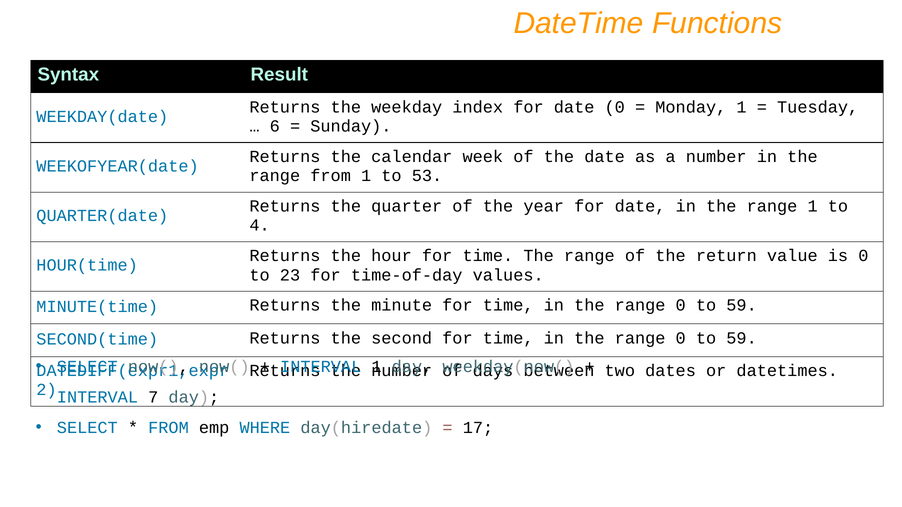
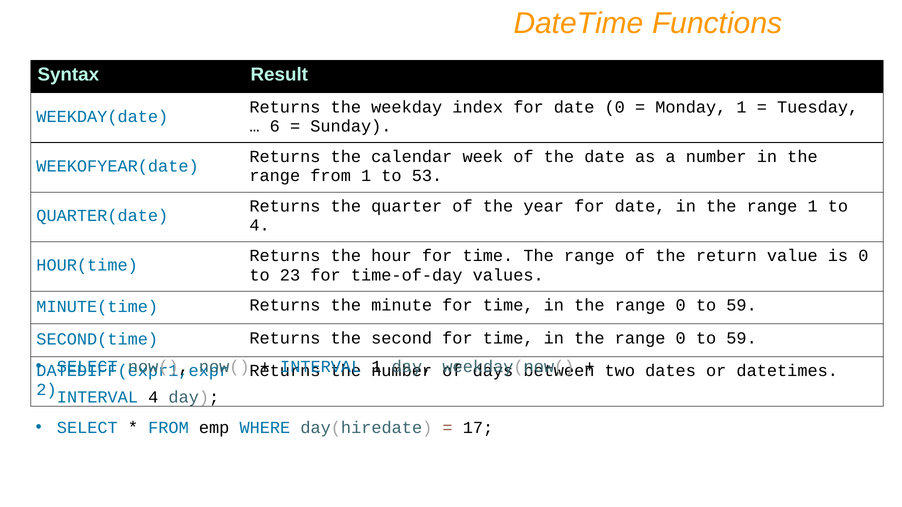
INTERVAL 7: 7 -> 4 (153, 397)
